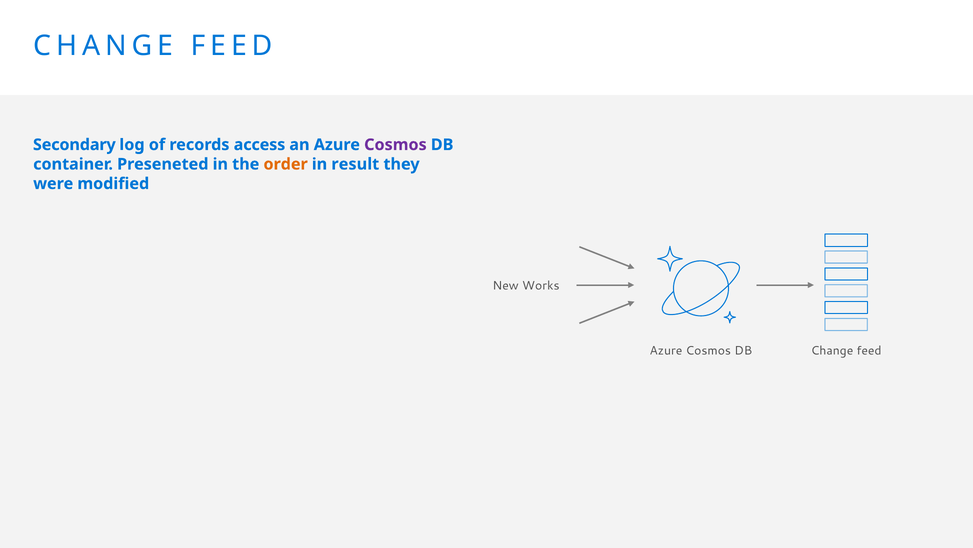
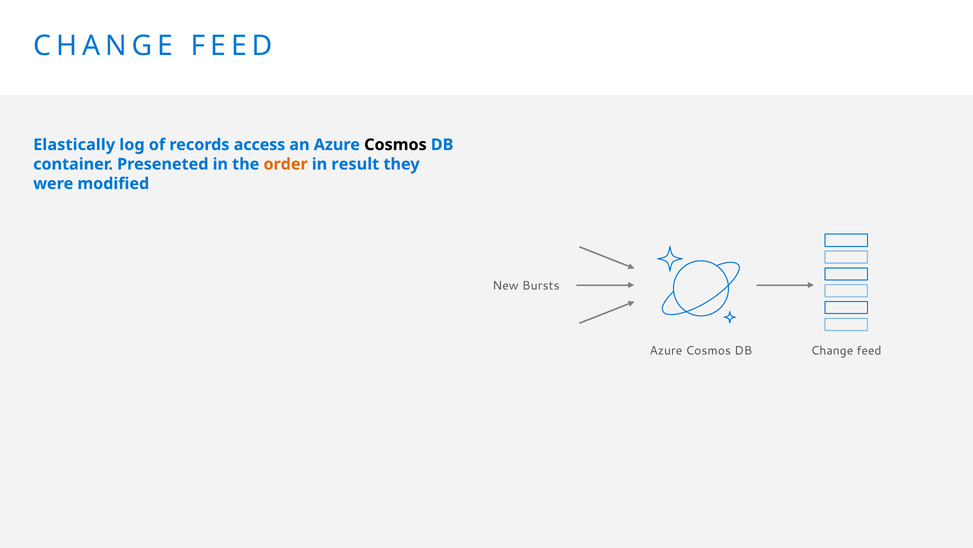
Secondary: Secondary -> Elastically (74, 145)
Cosmos colour: purple -> black (395, 145)
Works: Works -> Bursts (541, 285)
